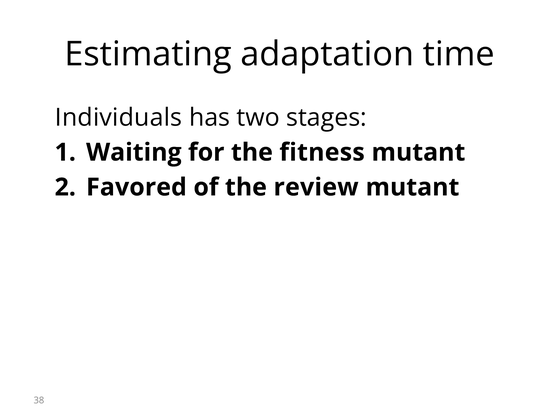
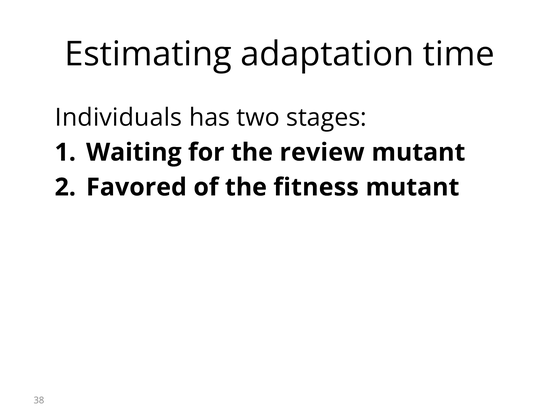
fitness: fitness -> review (322, 152)
review: review -> fitness (316, 187)
